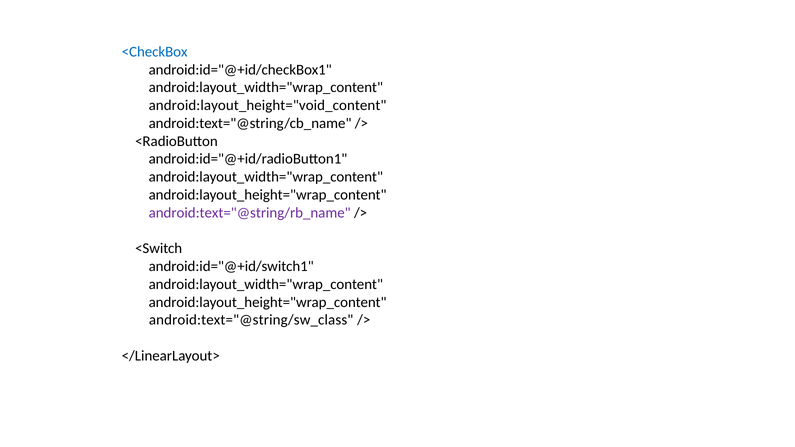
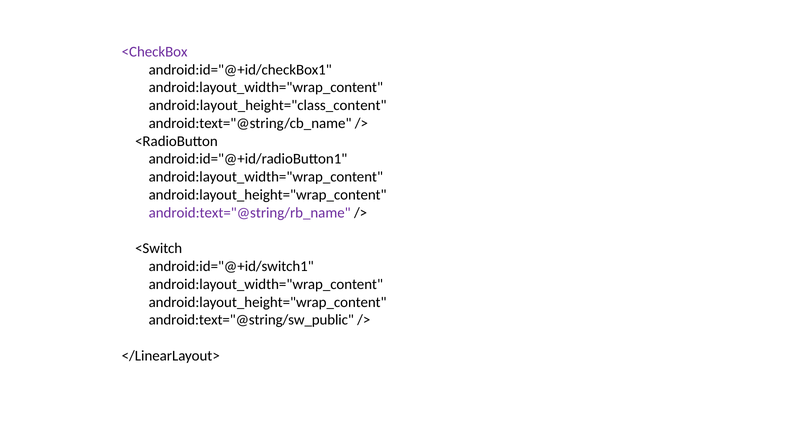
<CheckBox colour: blue -> purple (155, 52)
android:layout_height="void_content: android:layout_height="void_content -> android:layout_height="class_content (268, 105)
android:text="@string/sw_class: android:text="@string/sw_class -> android:text="@string/sw_public (251, 320)
